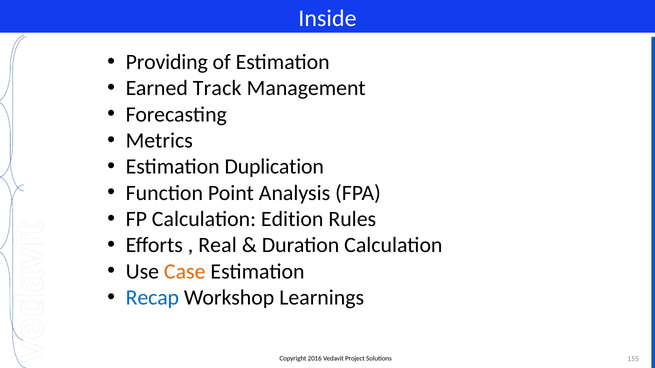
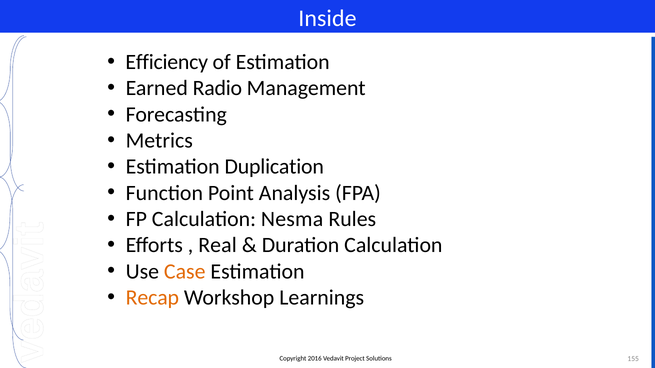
Providing: Providing -> Efficiency (167, 62)
Track: Track -> Radio (217, 88)
Edition: Edition -> Nesma (292, 219)
Recap colour: blue -> orange (152, 298)
